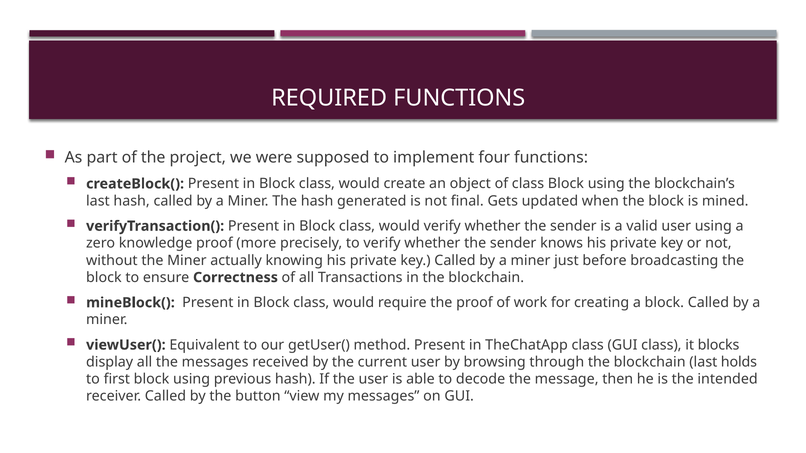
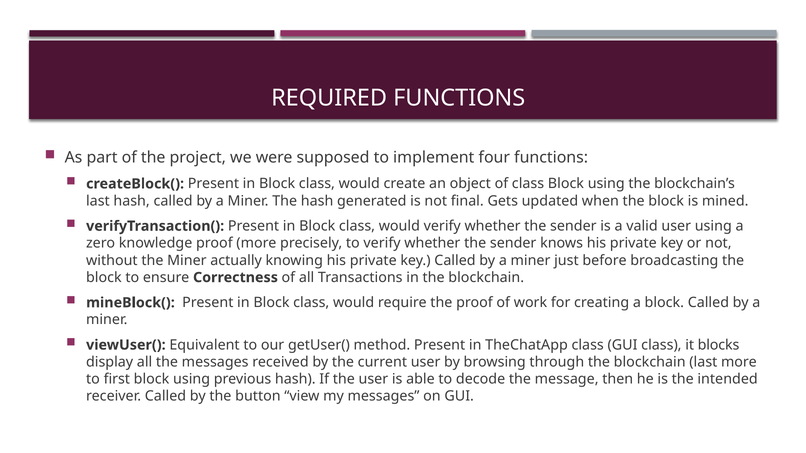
last holds: holds -> more (739, 362)
